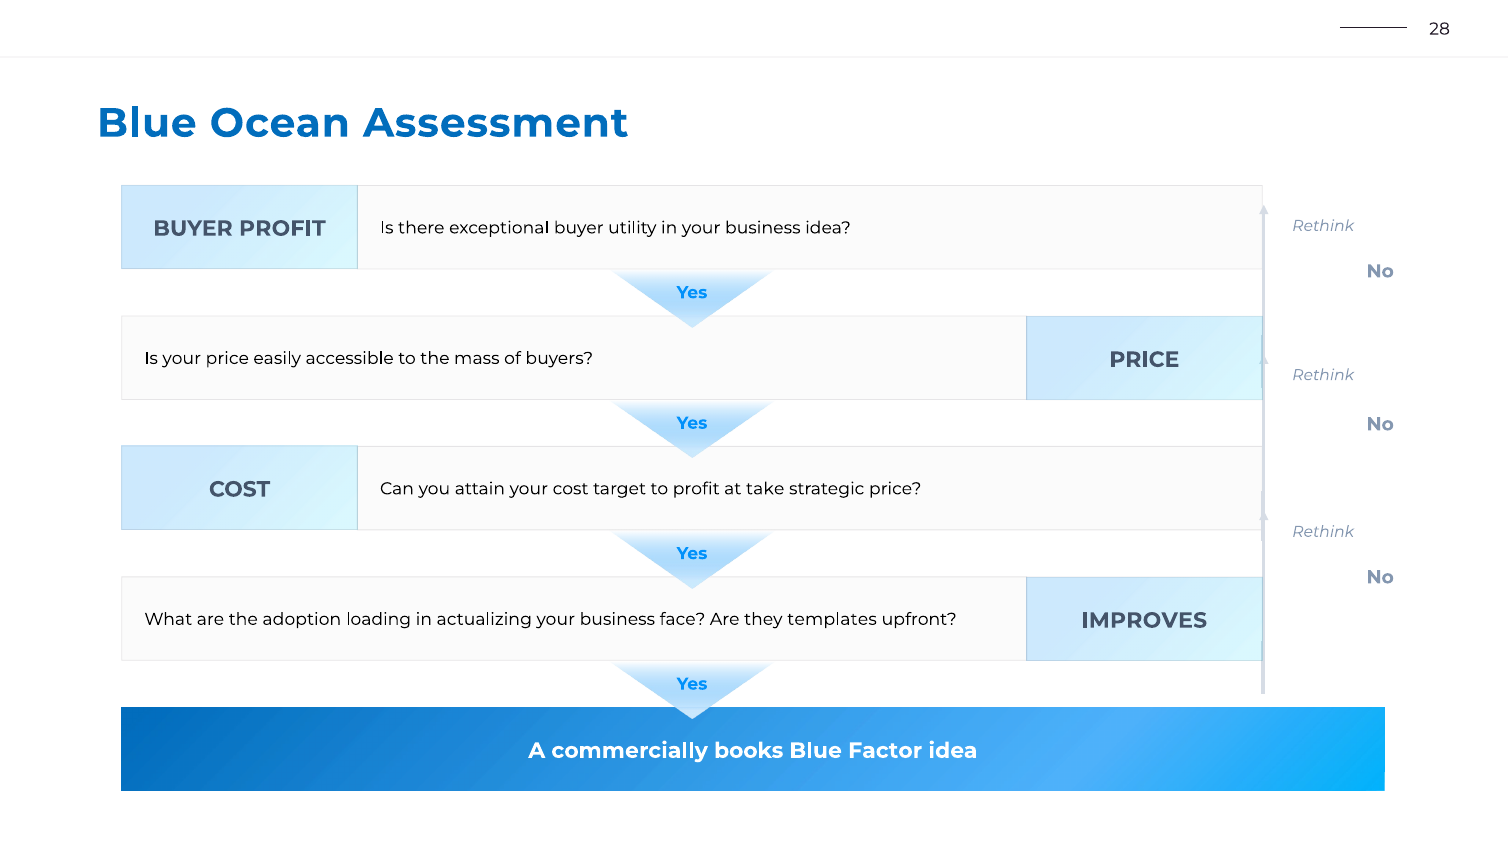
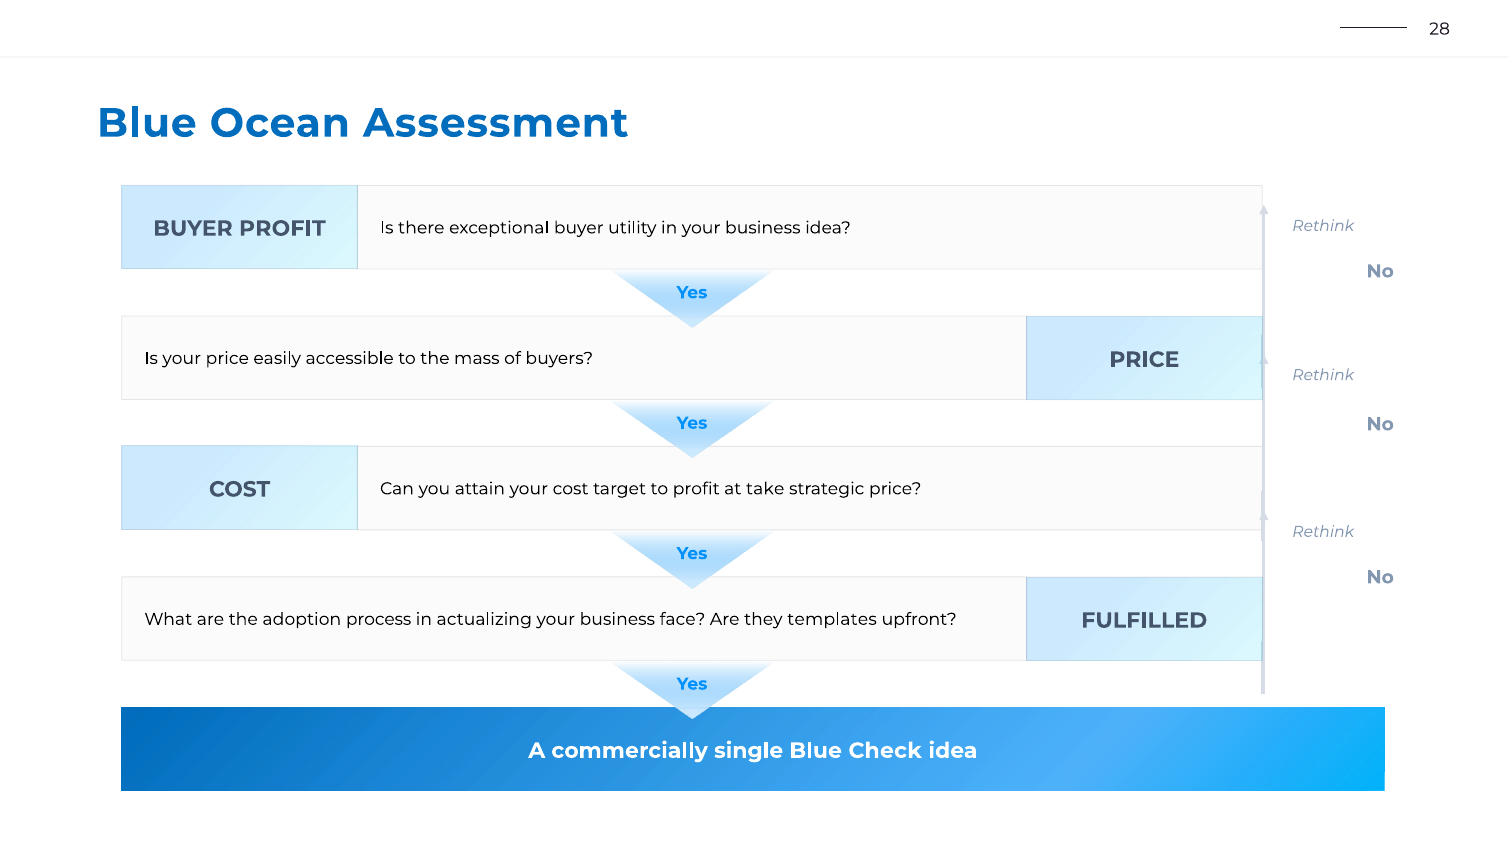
loading: loading -> process (379, 619)
IMPROVES: IMPROVES -> FULFILLED (1144, 621)
books: books -> single (749, 751)
Factor: Factor -> Check (885, 751)
